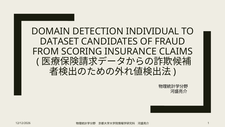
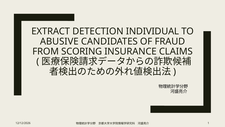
DOMAIN: DOMAIN -> EXTRACT (51, 31)
DATASET: DATASET -> ABUSIVE (59, 41)
